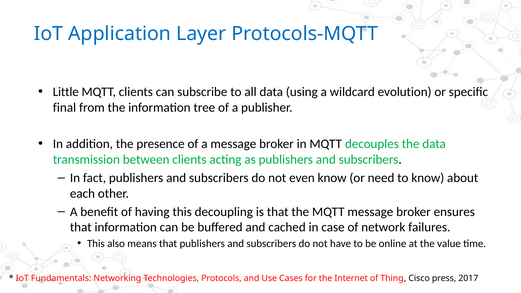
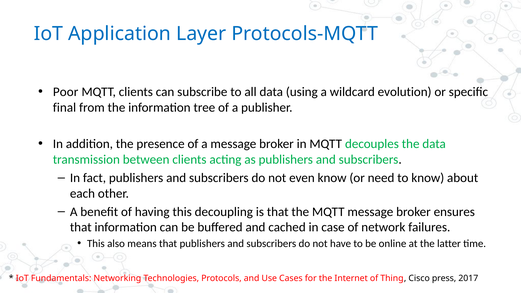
Little: Little -> Poor (66, 92)
value: value -> latter (449, 244)
